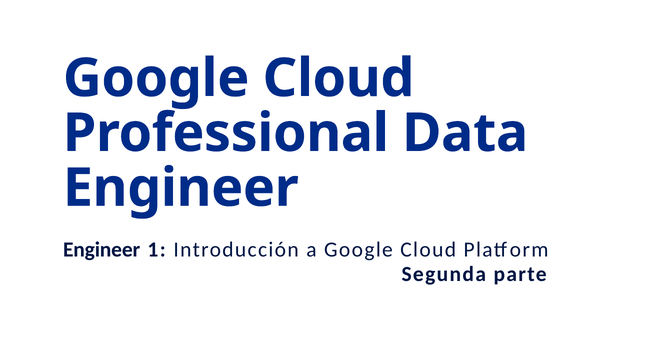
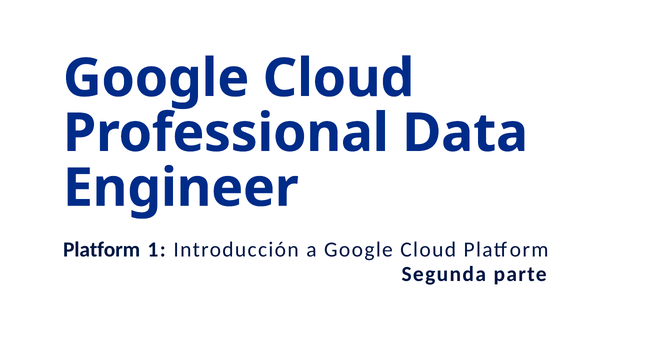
Engineer: Engineer -> Platform (102, 250)
